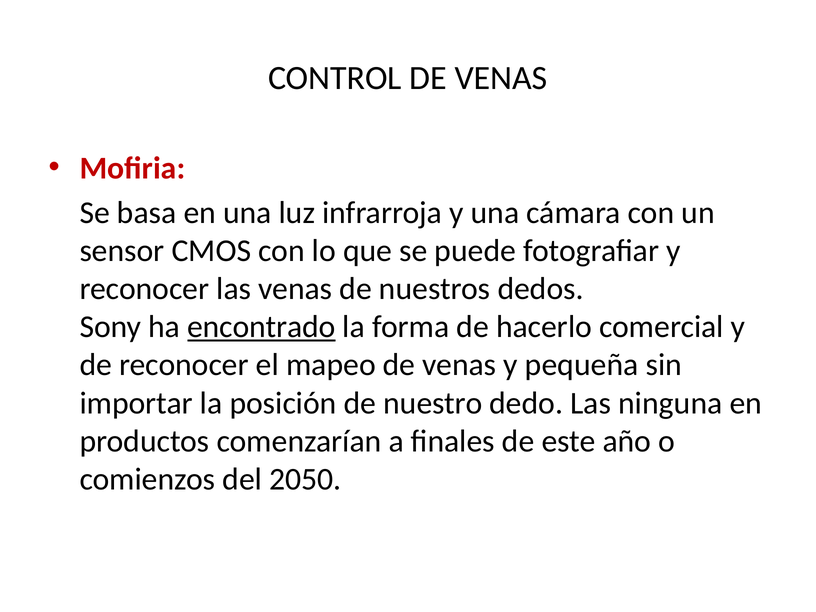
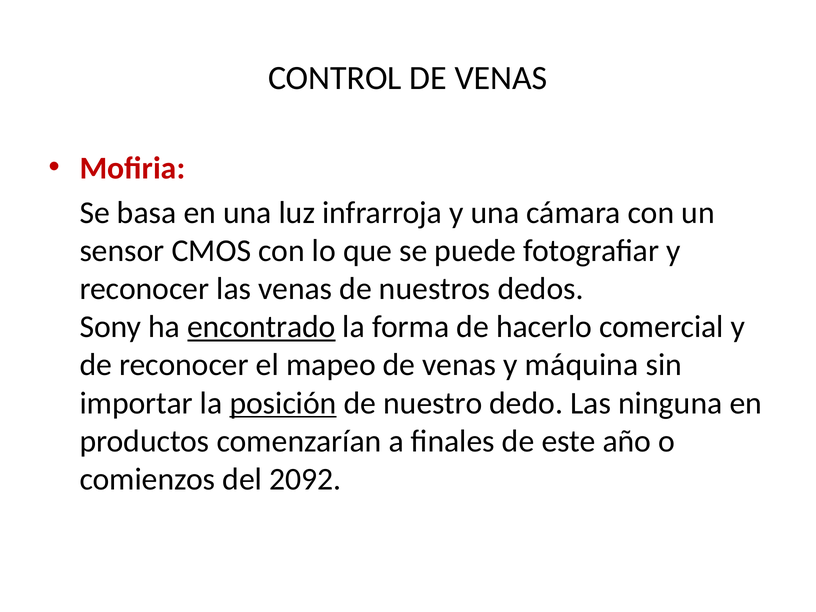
pequeña: pequeña -> máquina (582, 365)
posición underline: none -> present (283, 403)
2050: 2050 -> 2092 (305, 479)
